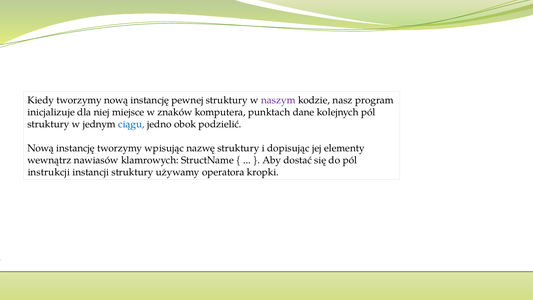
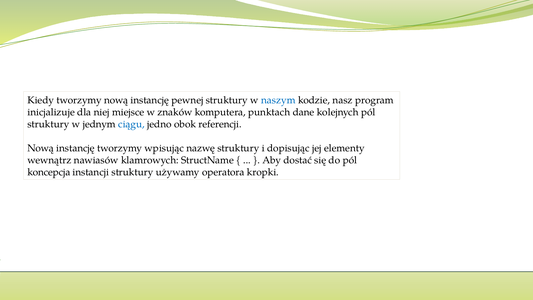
naszym colour: purple -> blue (278, 100)
podzielić: podzielić -> referencji (220, 124)
instrukcji: instrukcji -> koncepcja (49, 172)
